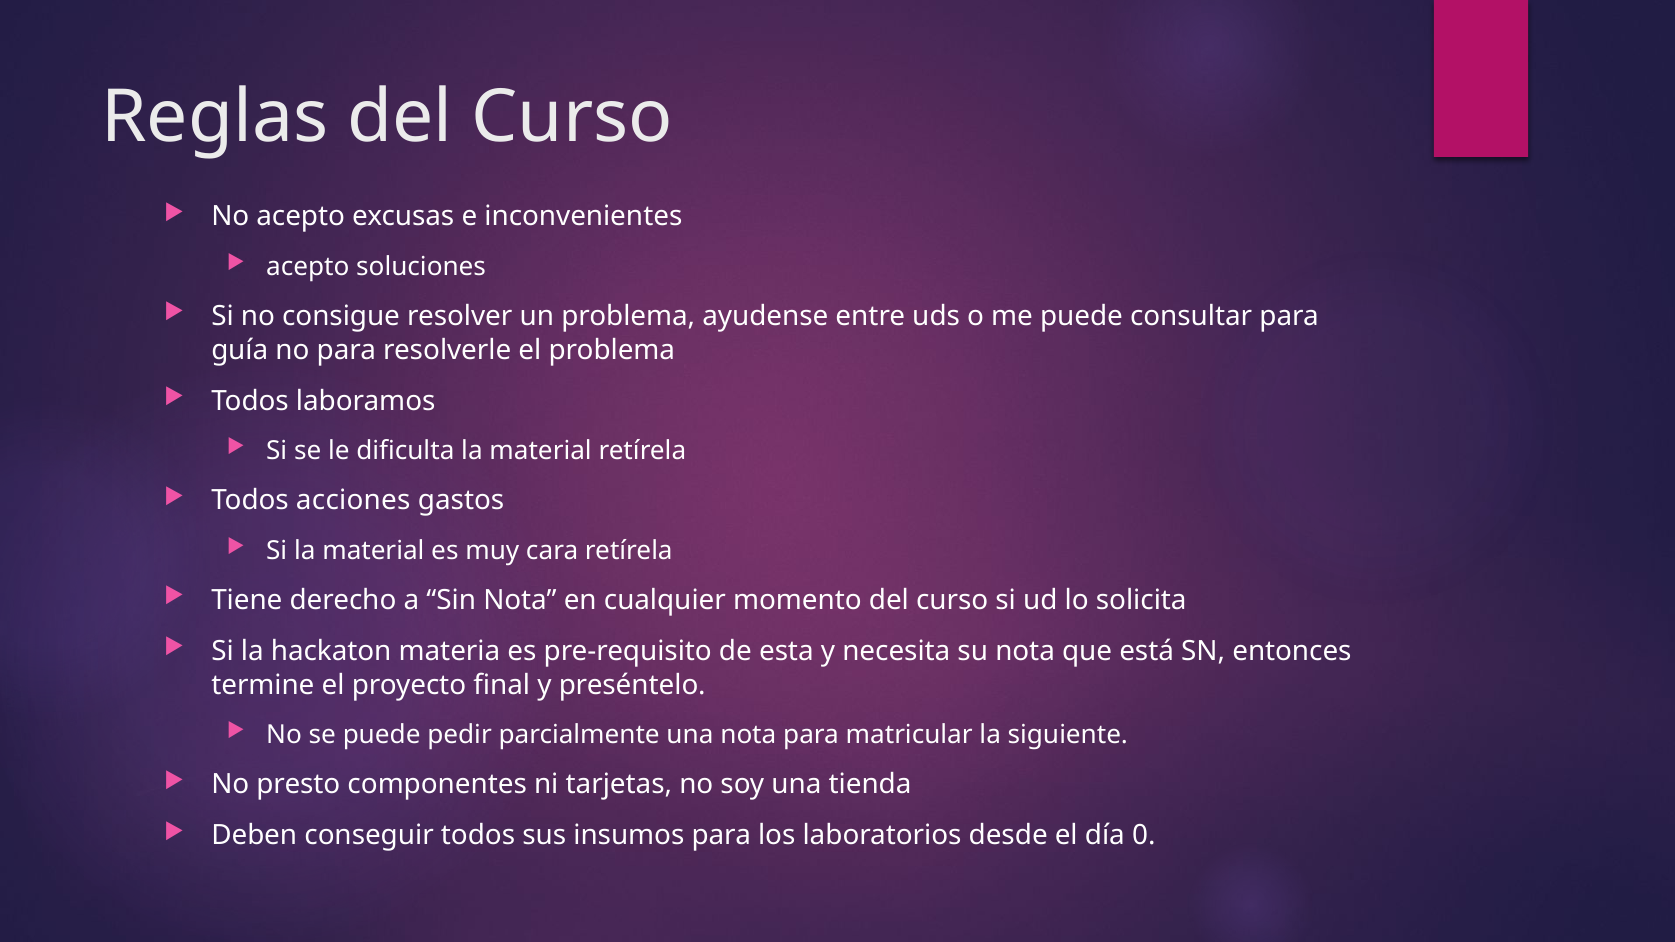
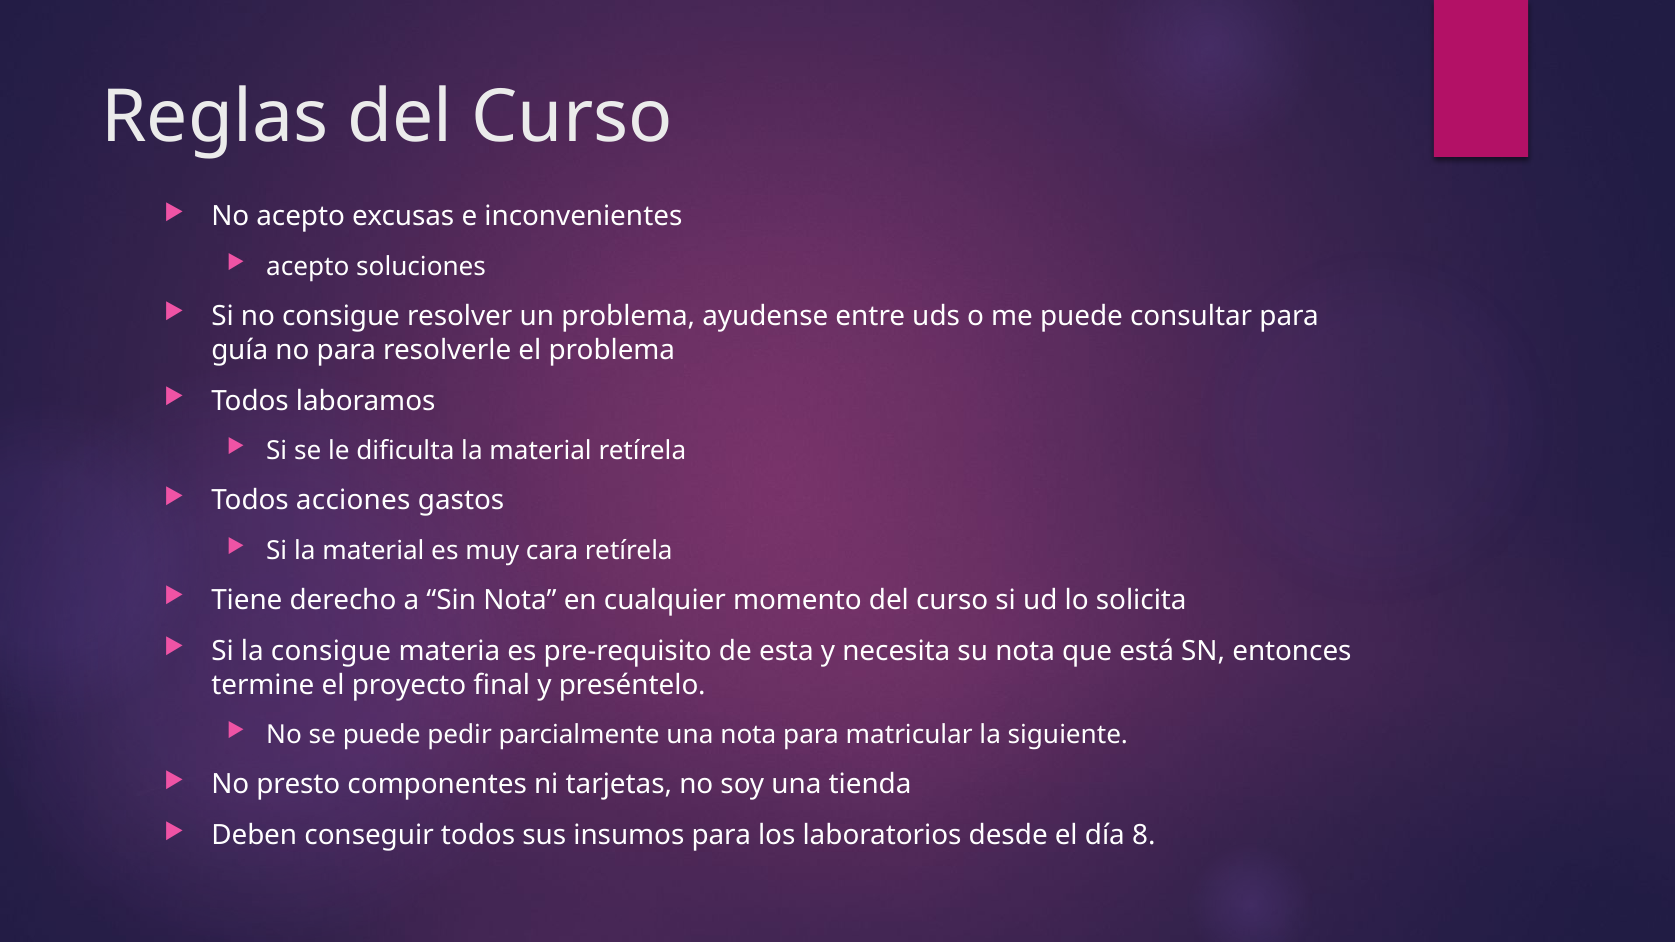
la hackaton: hackaton -> consigue (331, 652)
0: 0 -> 8 (1144, 836)
